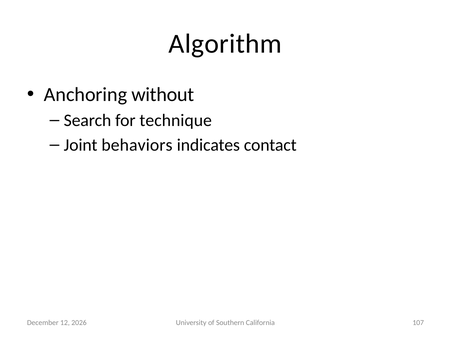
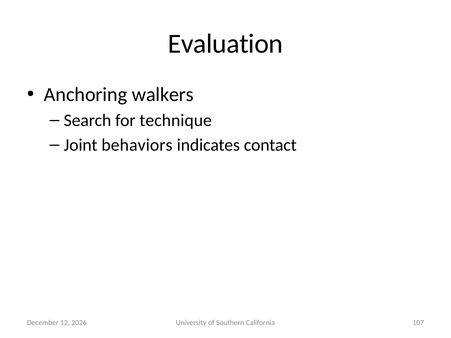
Algorithm: Algorithm -> Evaluation (226, 44)
without: without -> walkers (163, 95)
